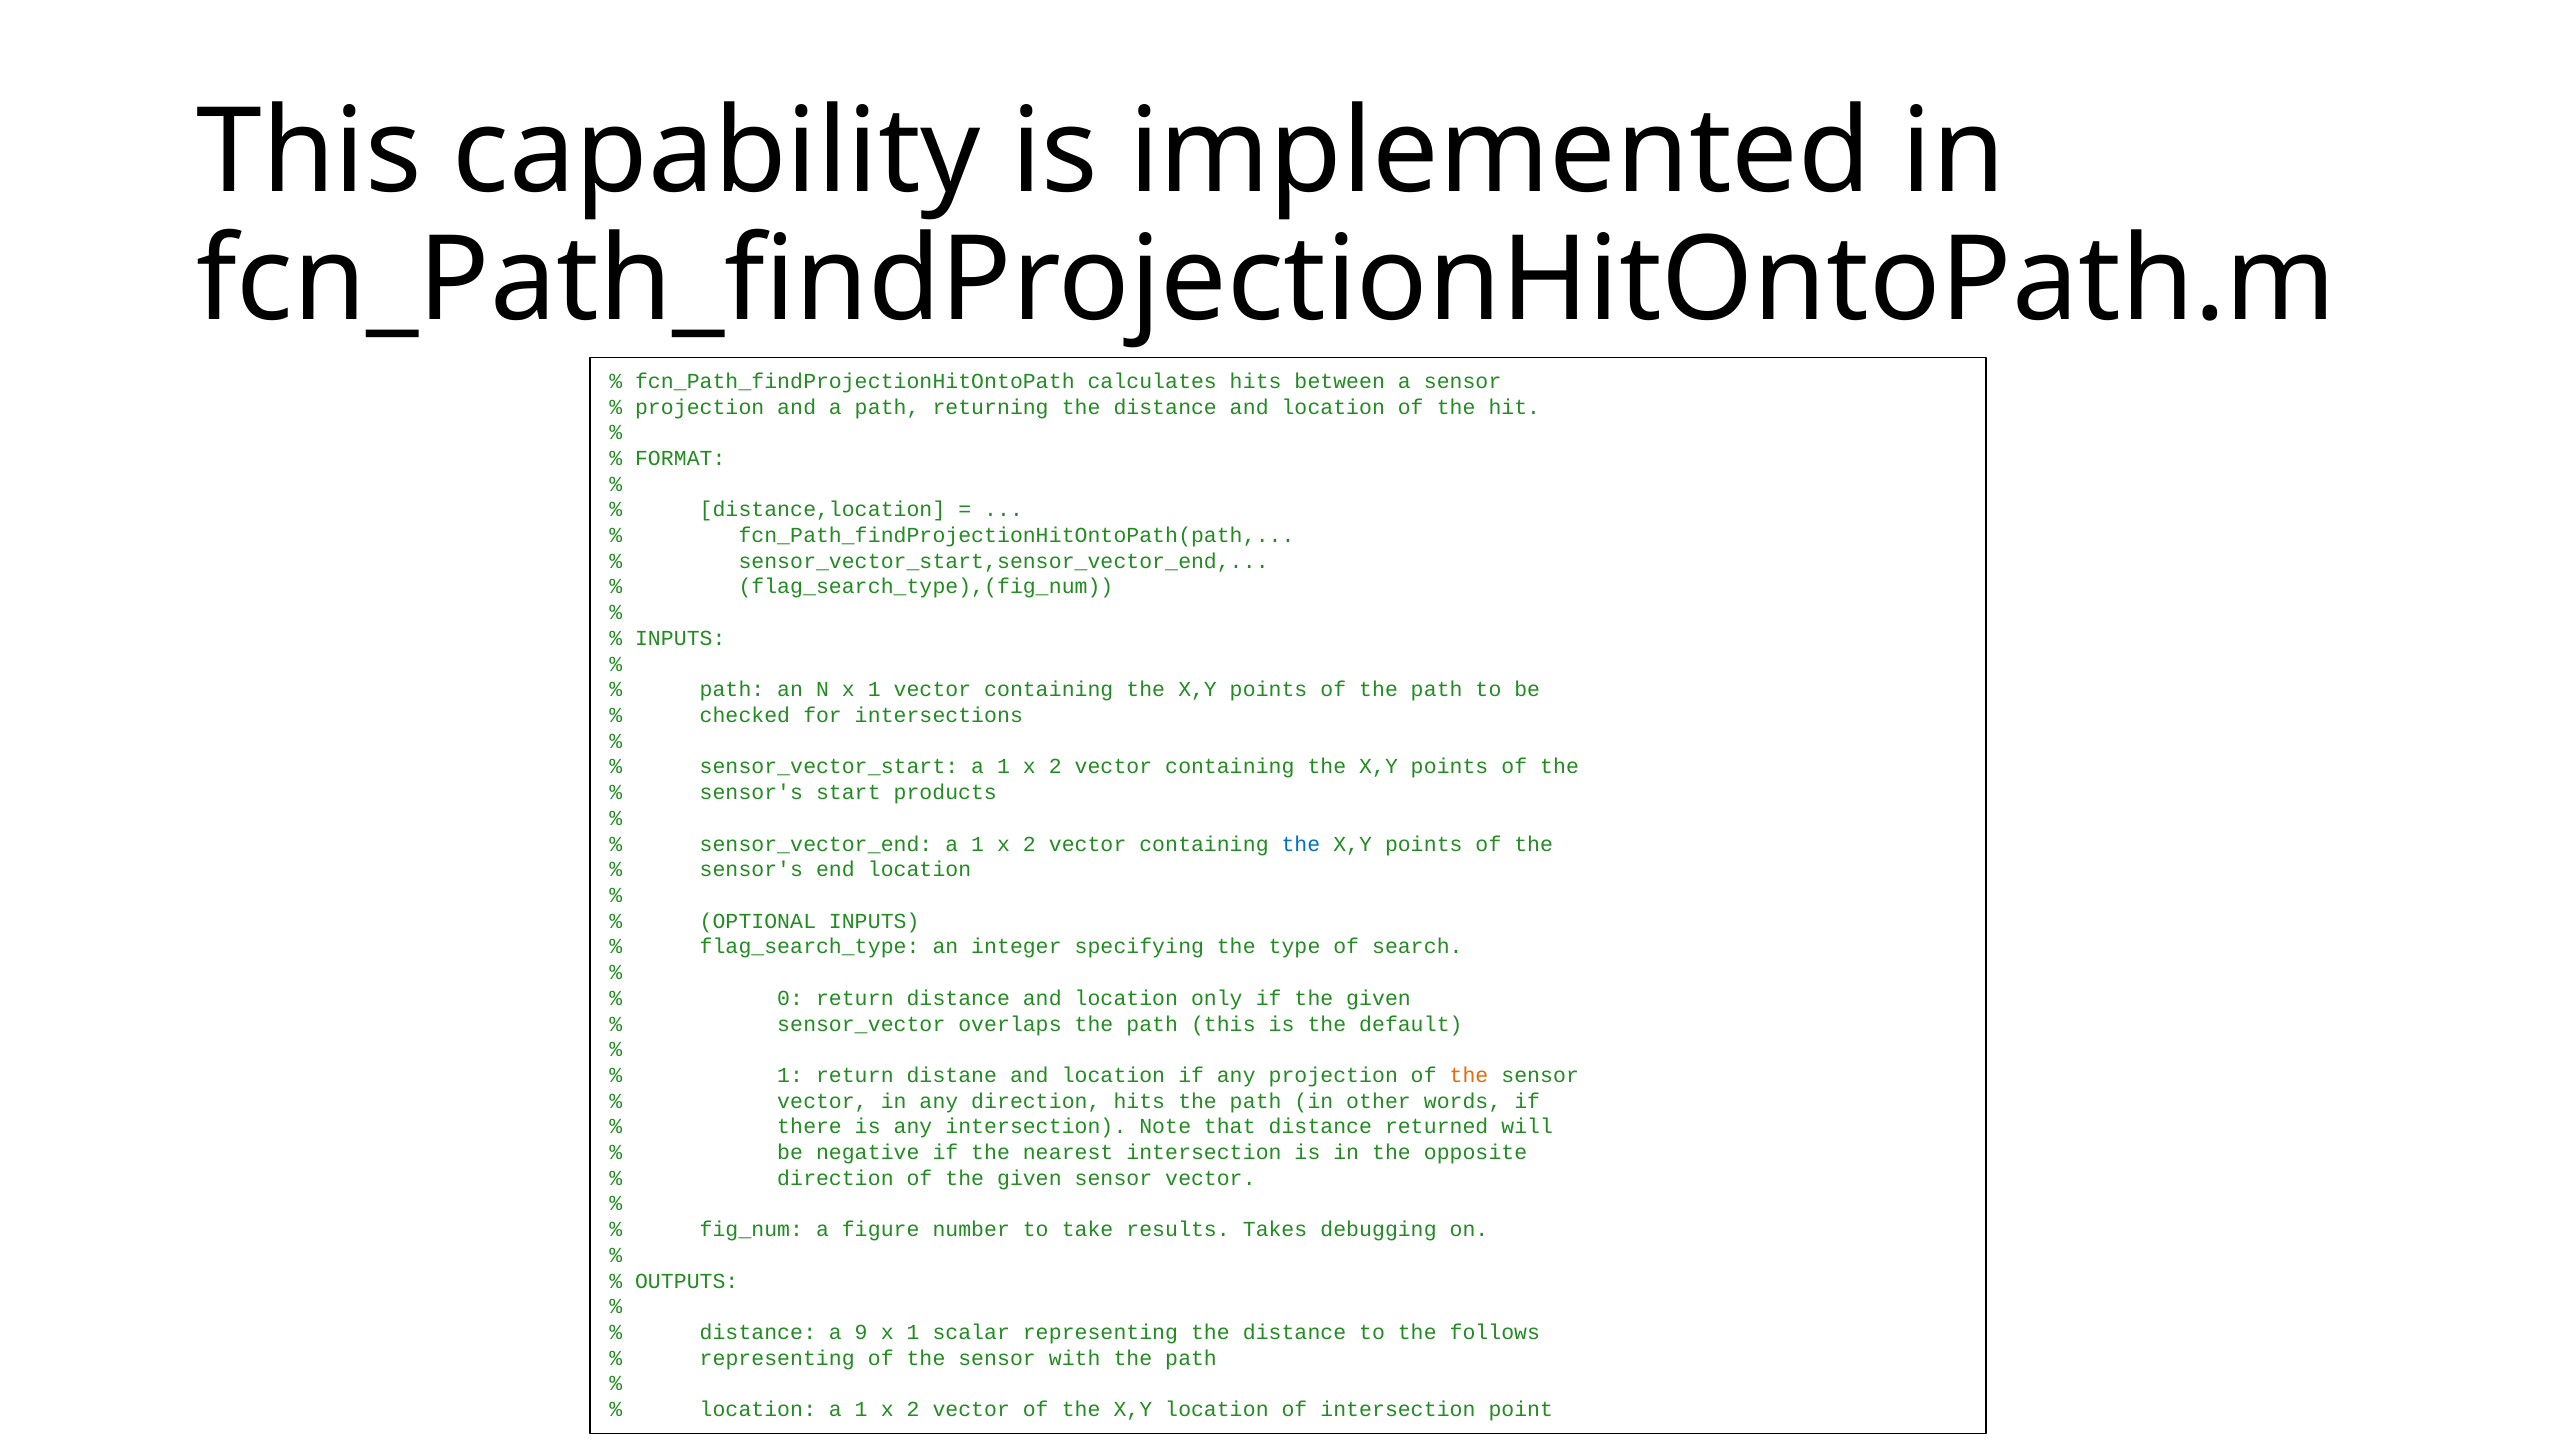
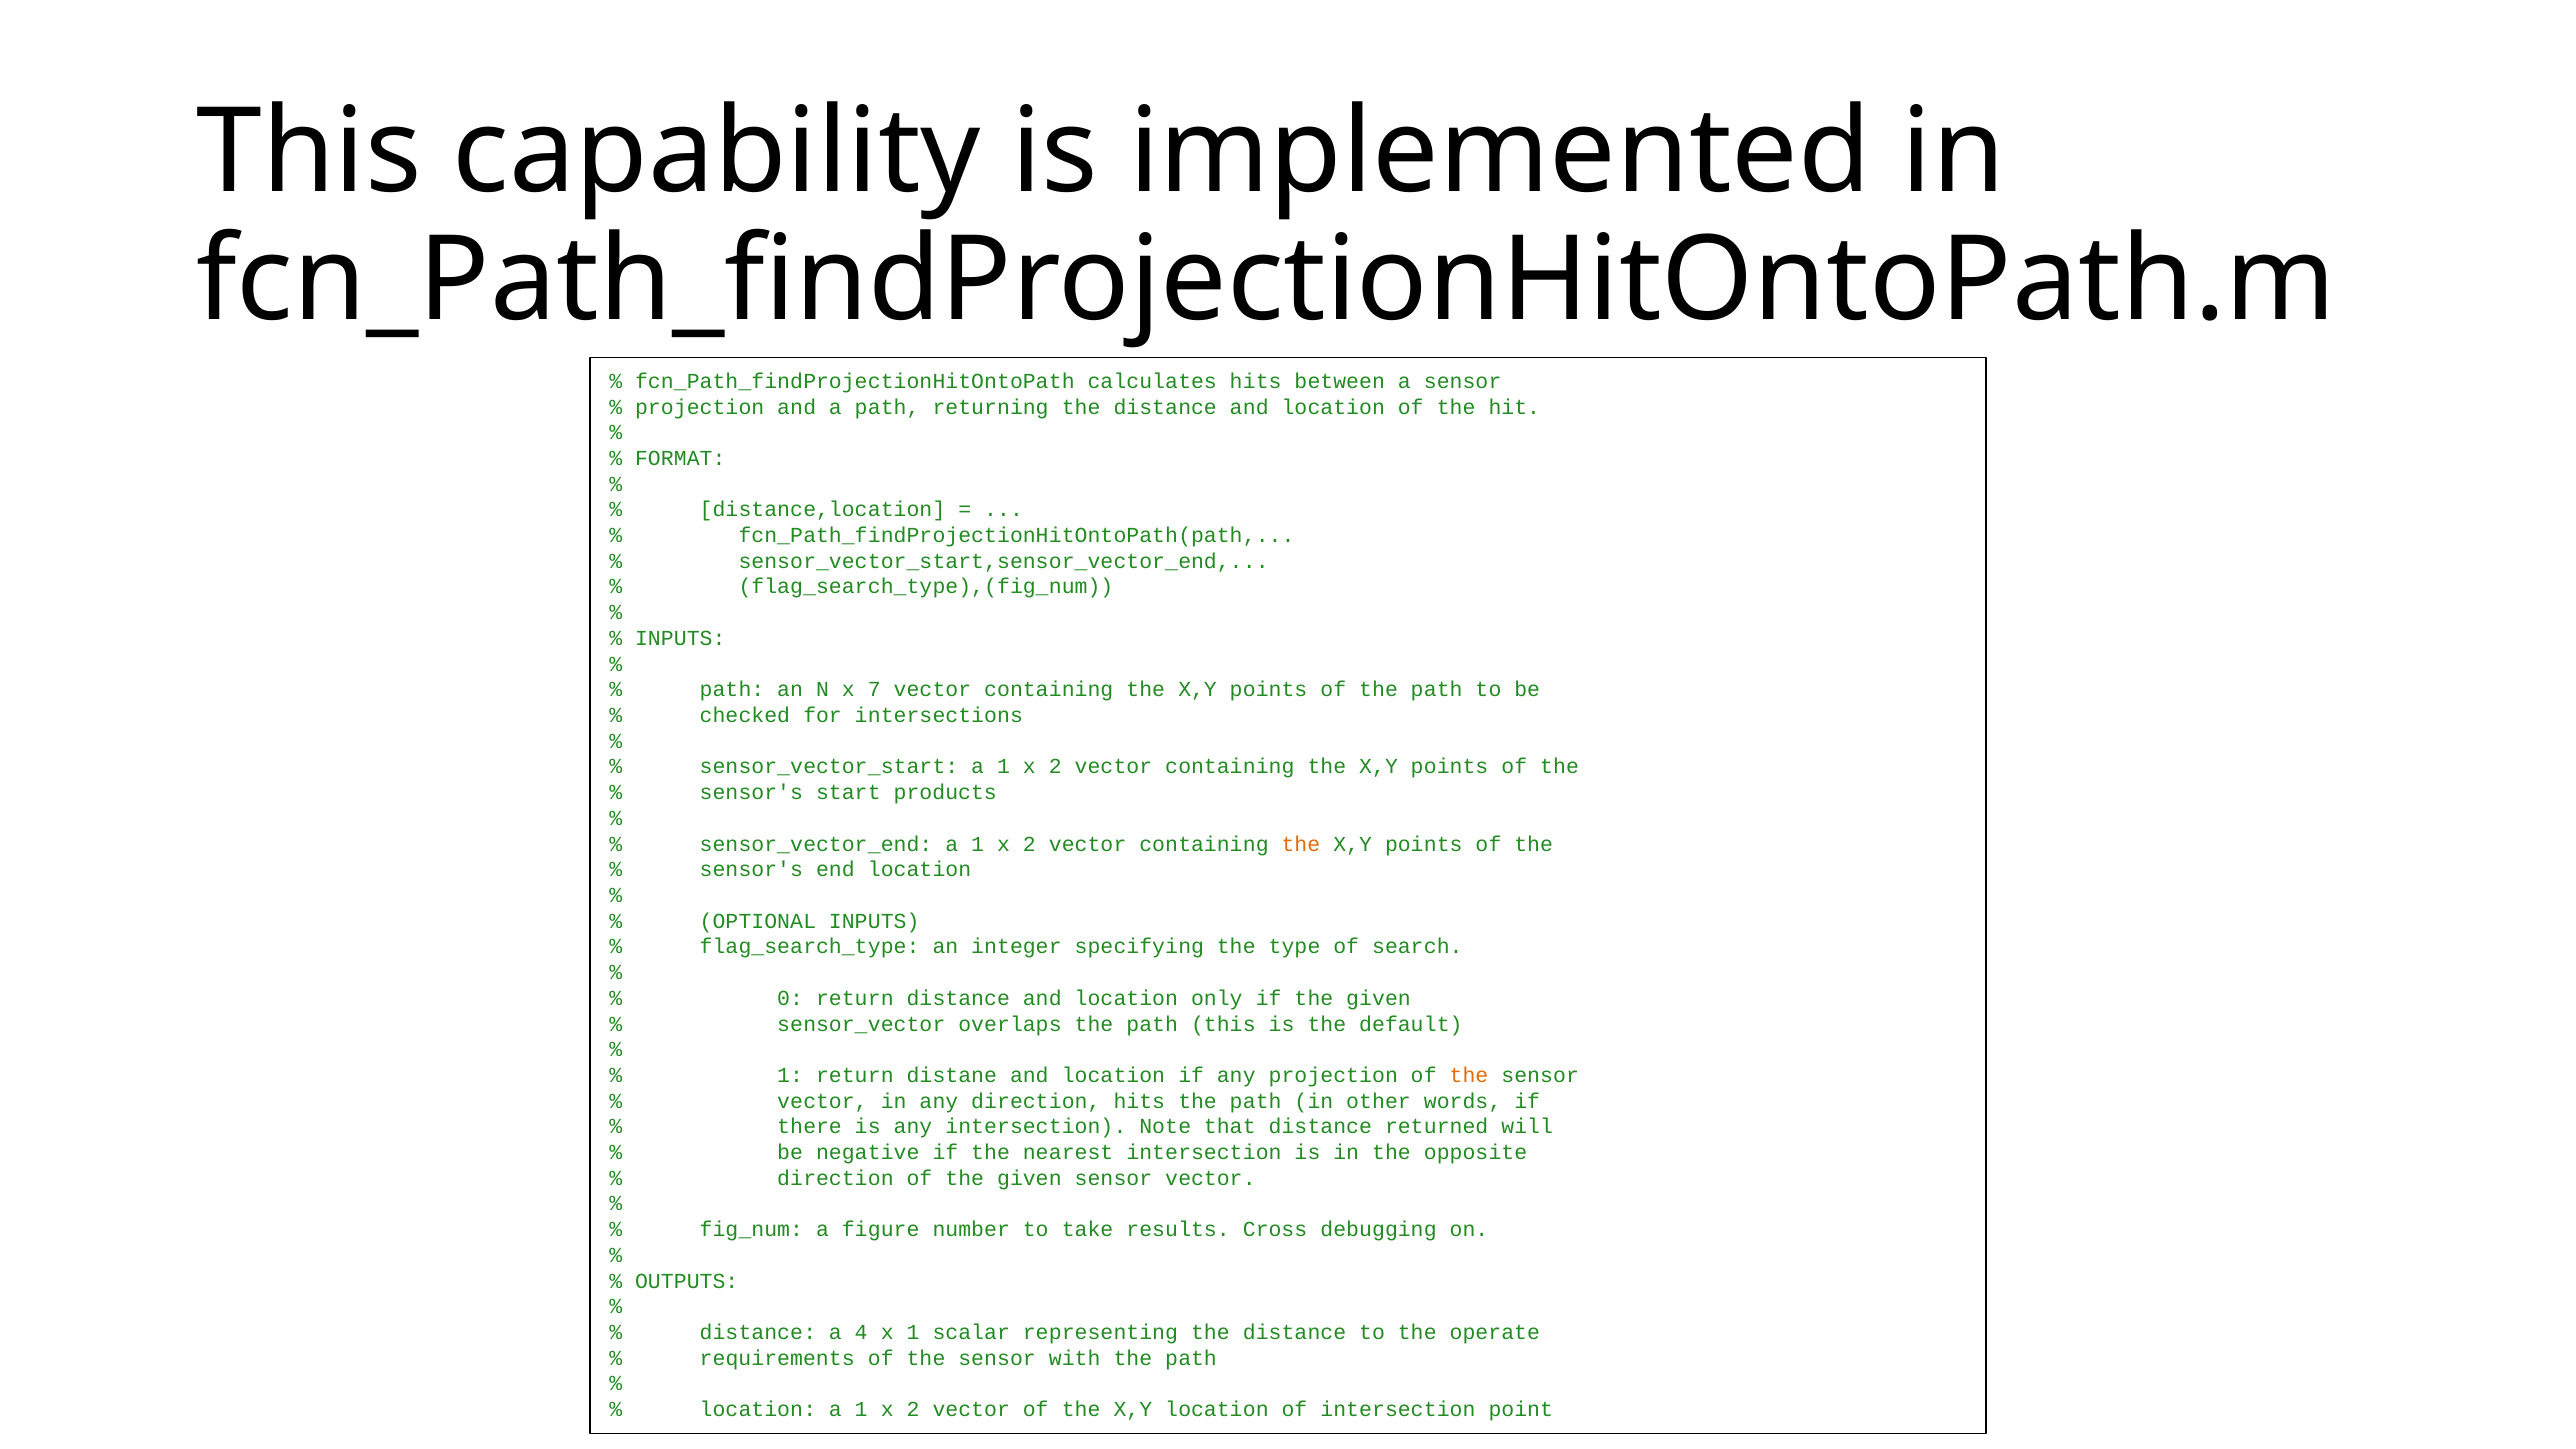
N x 1: 1 -> 7 (874, 690)
the colour: blue -> orange (1301, 844)
Takes: Takes -> Cross (1275, 1230)
9: 9 -> 4 (861, 1332)
follows: follows -> operate (1495, 1332)
representing: representing -> requirements (777, 1358)
